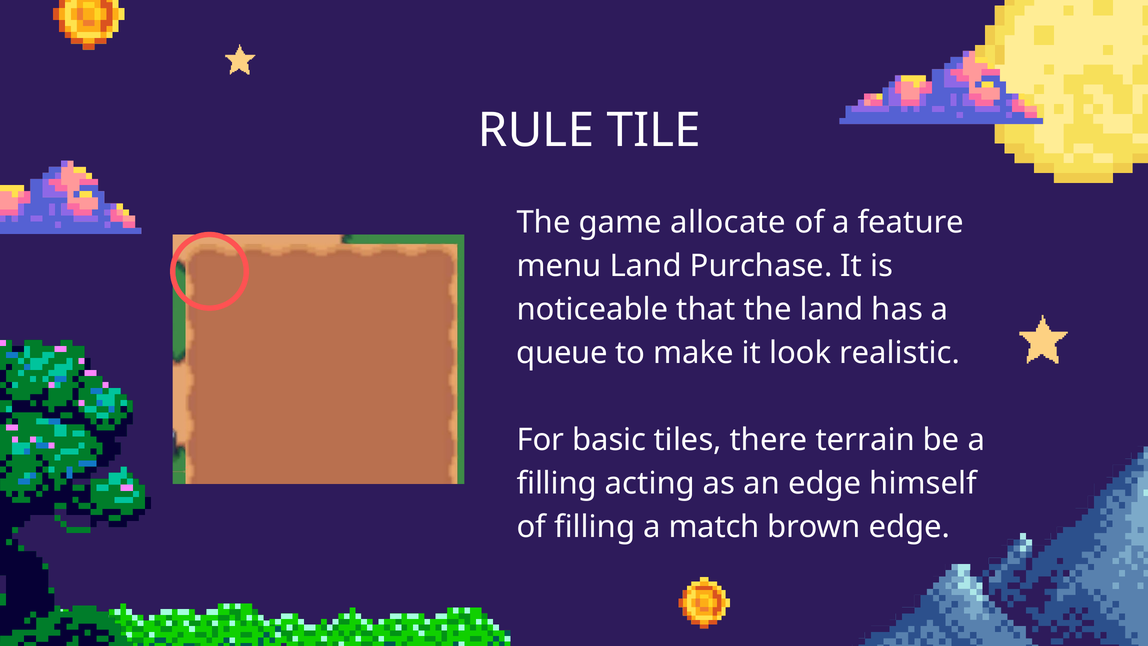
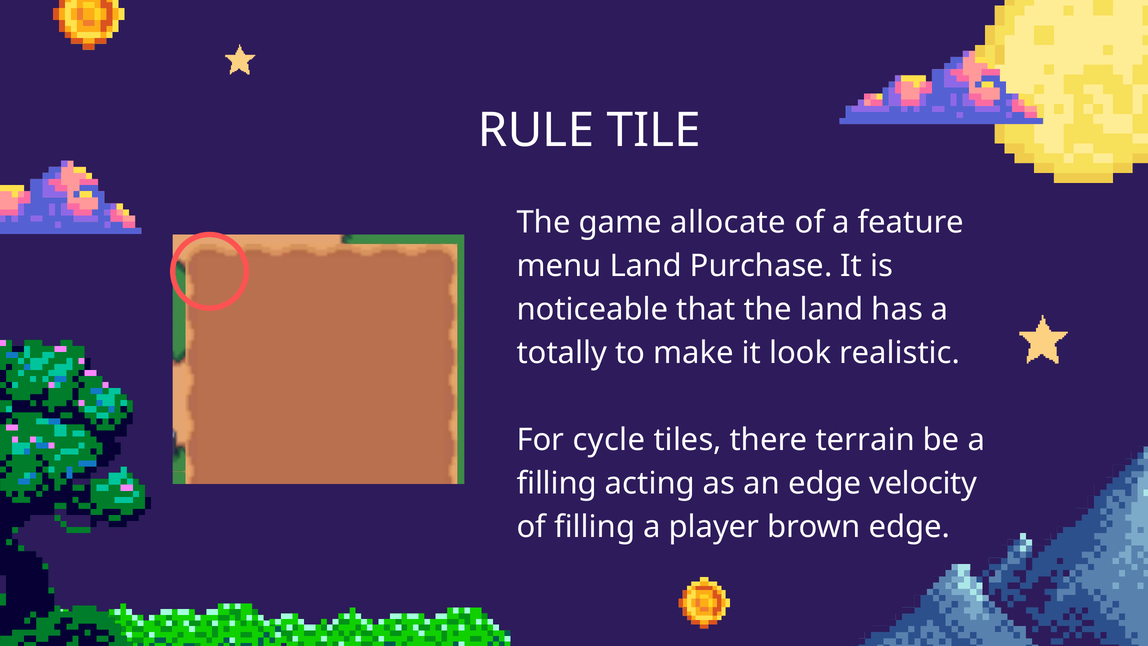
queue: queue -> totally (562, 353)
basic: basic -> cycle (609, 440)
himself: himself -> velocity (923, 483)
match: match -> player (714, 527)
